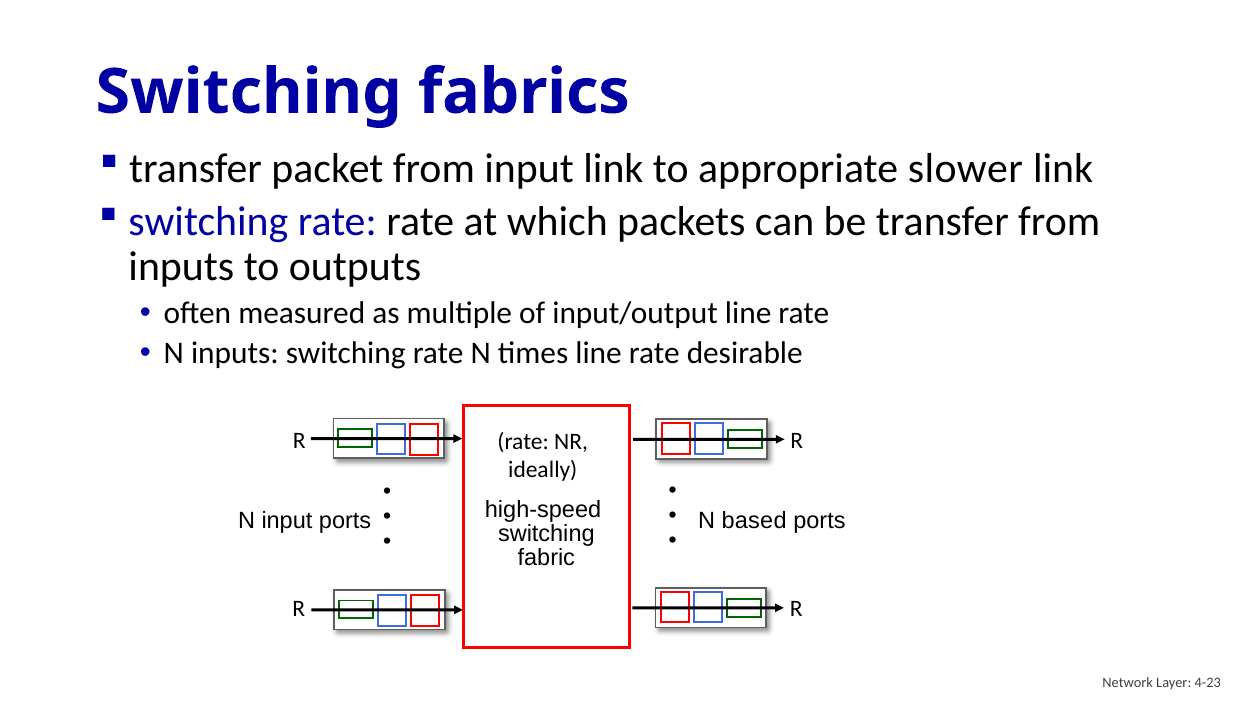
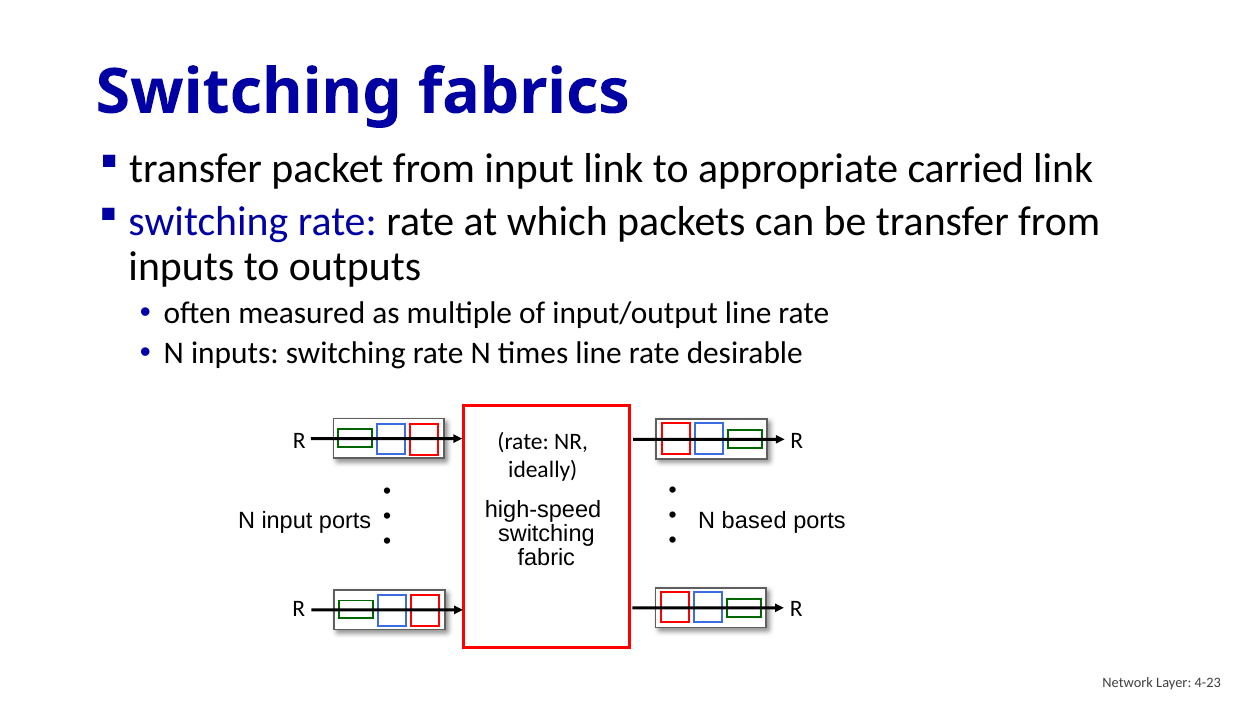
slower: slower -> carried (966, 169)
